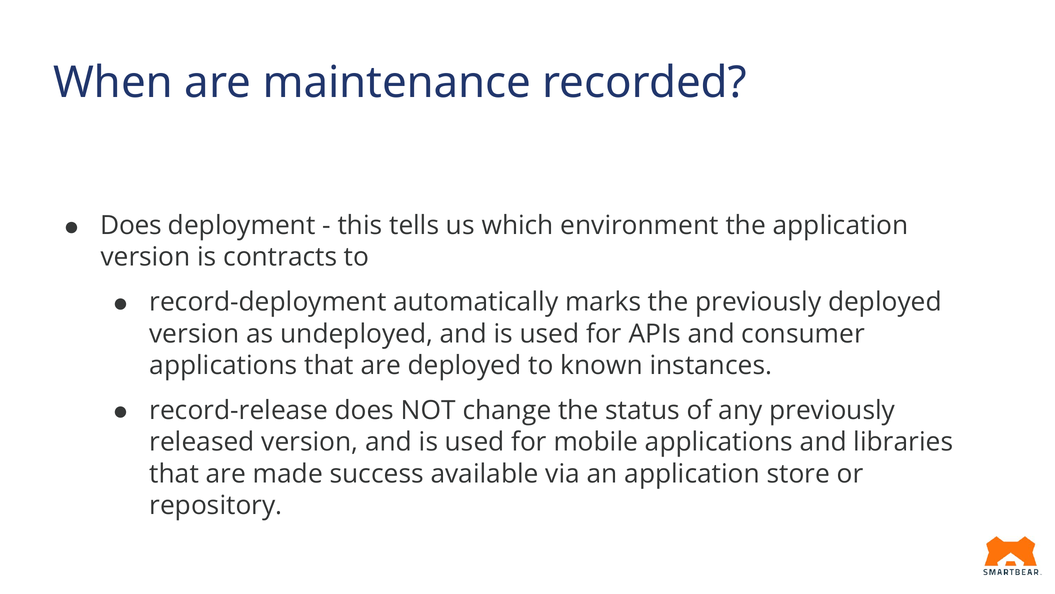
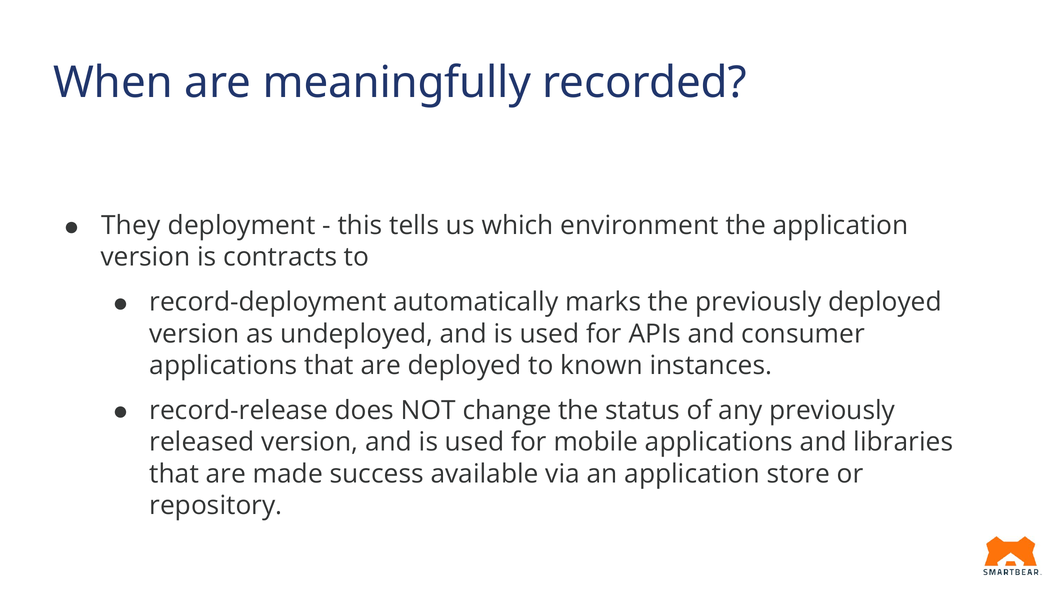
maintenance: maintenance -> meaningfully (397, 83)
Does: Does -> They (131, 225)
